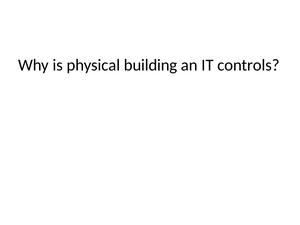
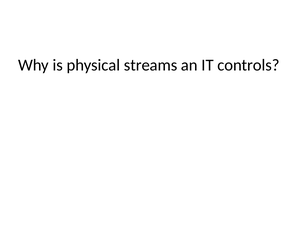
building: building -> streams (151, 65)
